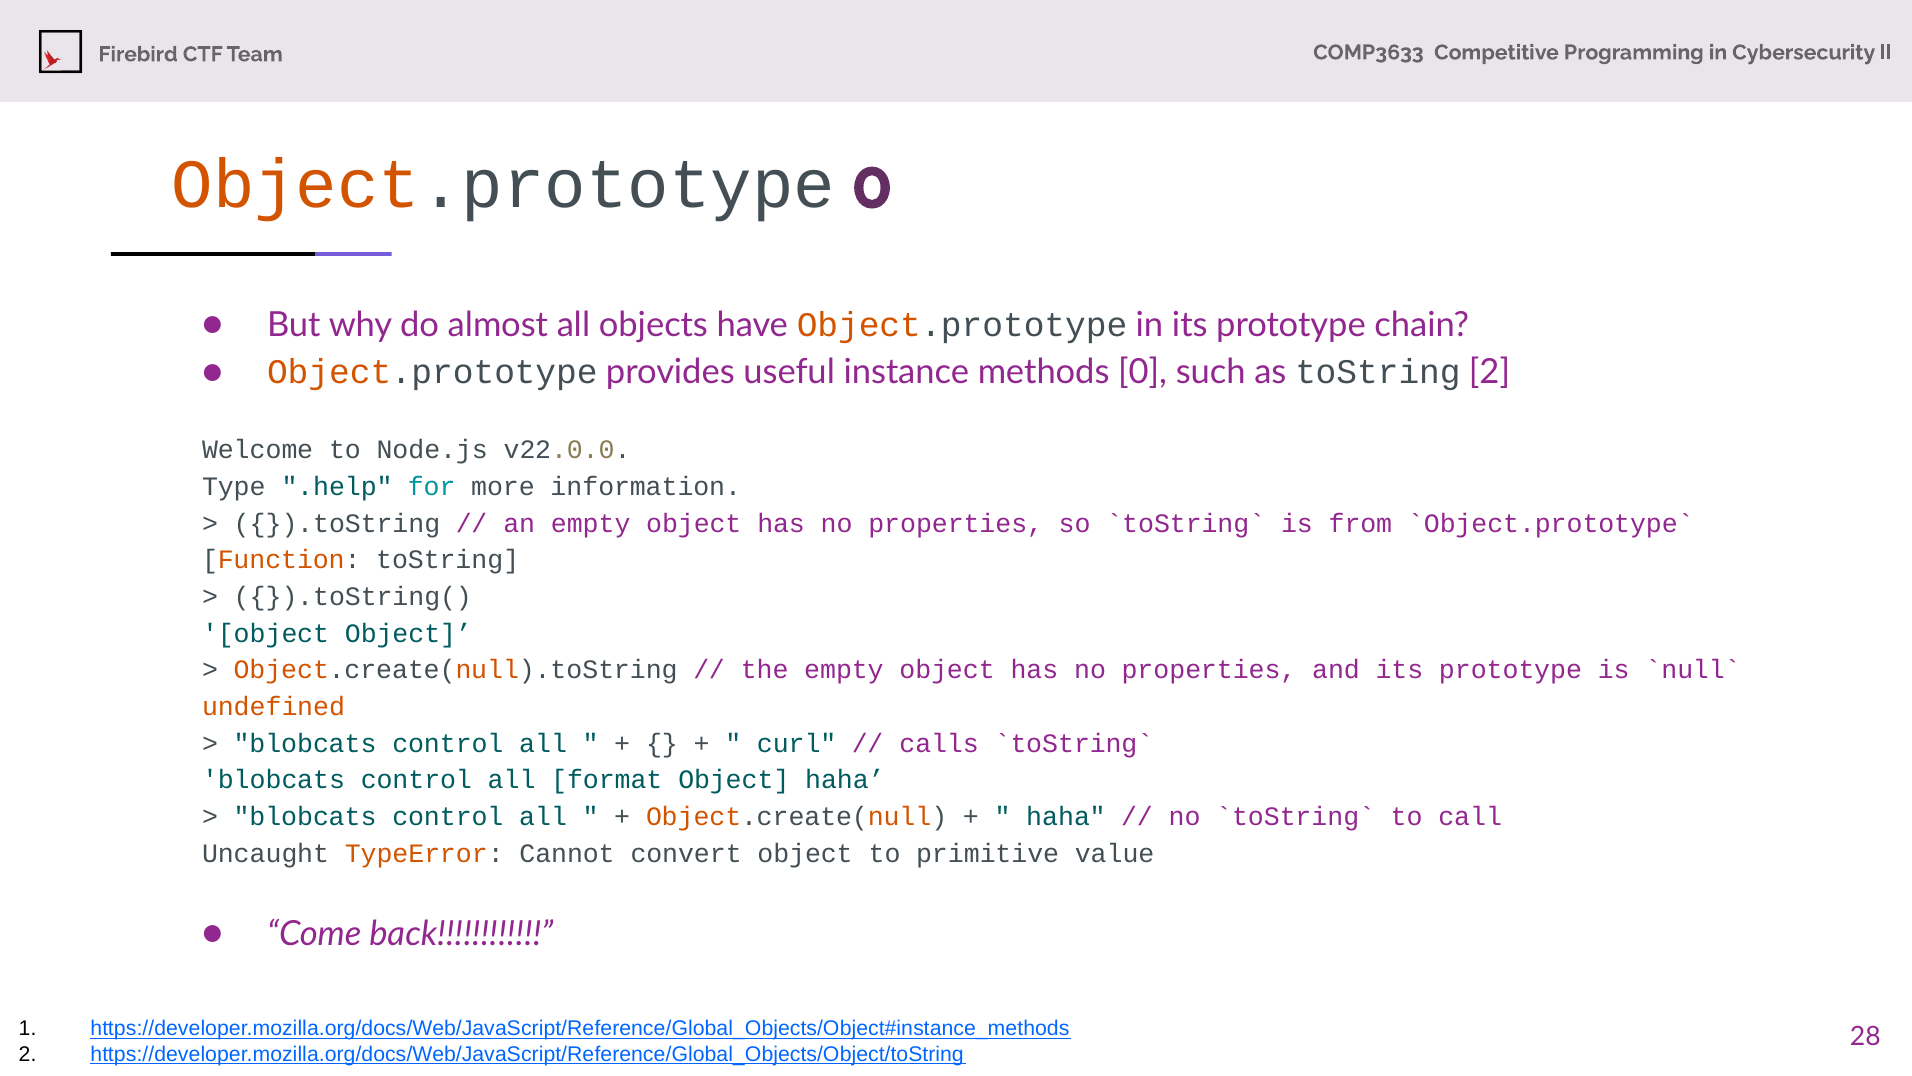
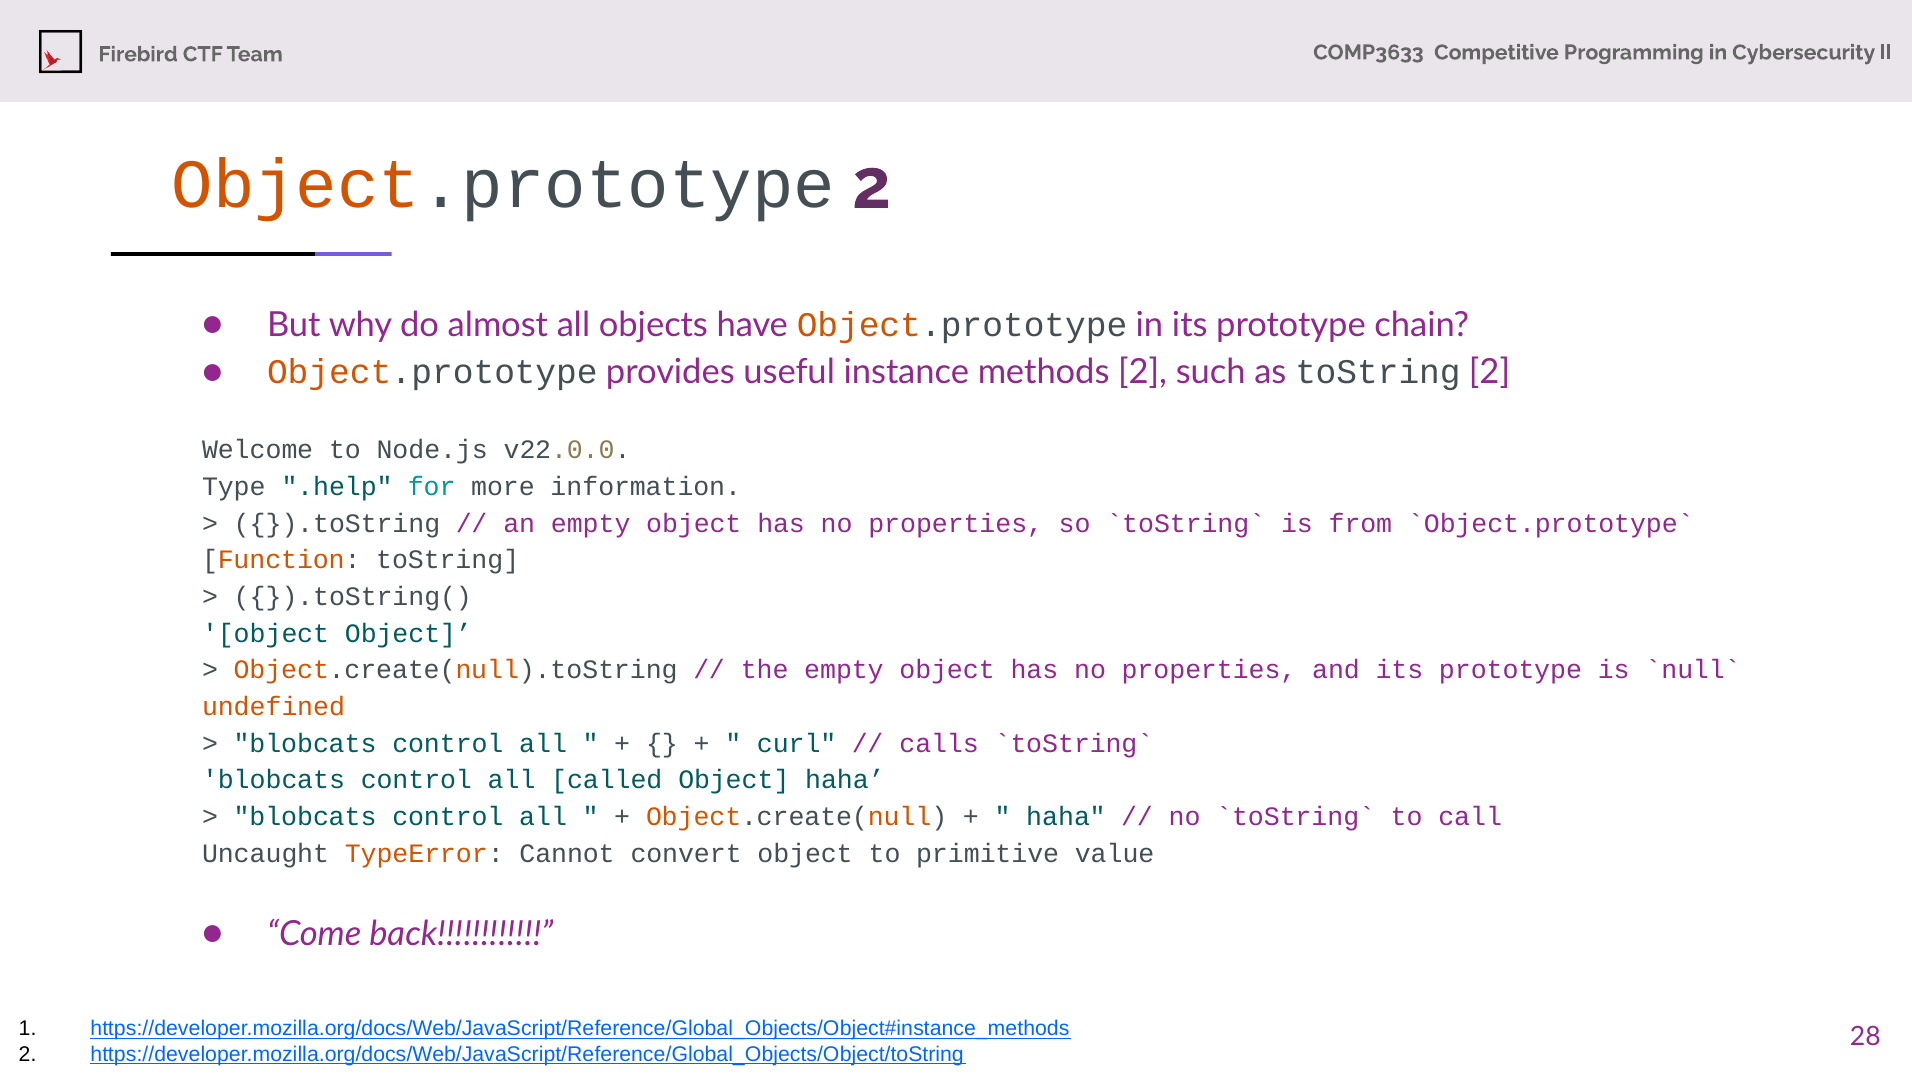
Object.prototype 0: 0 -> 2 (871, 185)
methods 0: 0 -> 2 (1143, 372)
format: format -> called (607, 780)
